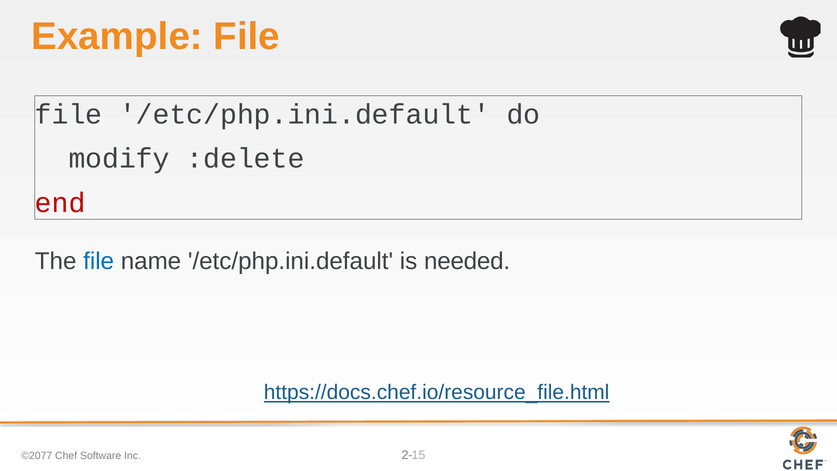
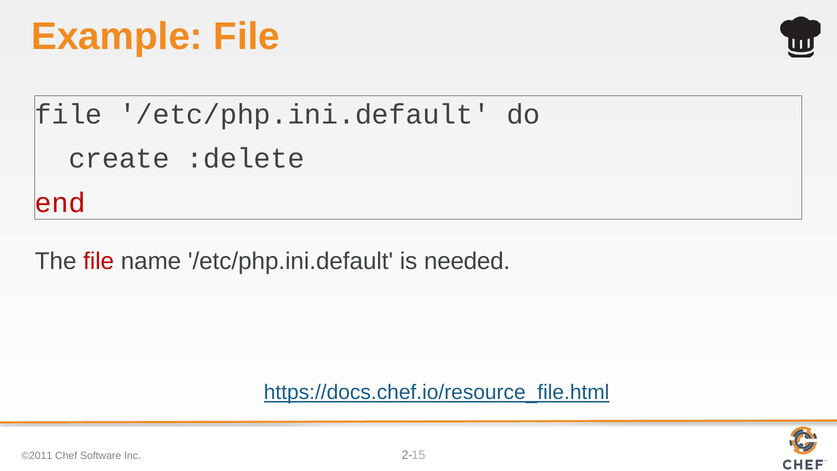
modify: modify -> create (119, 159)
file colour: blue -> red (99, 261)
©2077: ©2077 -> ©2011 (37, 456)
